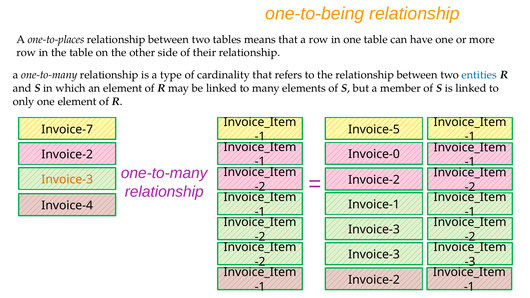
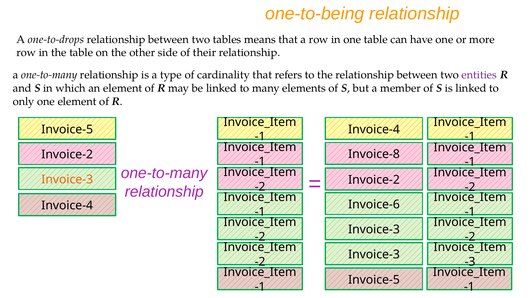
one-to-places: one-to-places -> one-to-drops (56, 39)
entities colour: blue -> purple (479, 75)
Invoice-7: Invoice-7 -> Invoice-5 (67, 129)
Invoice-5: Invoice-5 -> Invoice-4 (374, 129)
Invoice-0: Invoice-0 -> Invoice-8 (374, 154)
Invoice-1: Invoice-1 -> Invoice-6 (374, 205)
Invoice-2: Invoice-2 -> Invoice-5 (374, 280)
